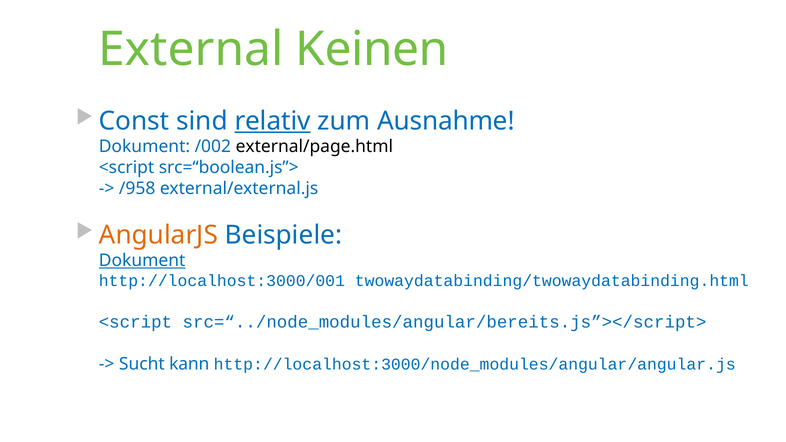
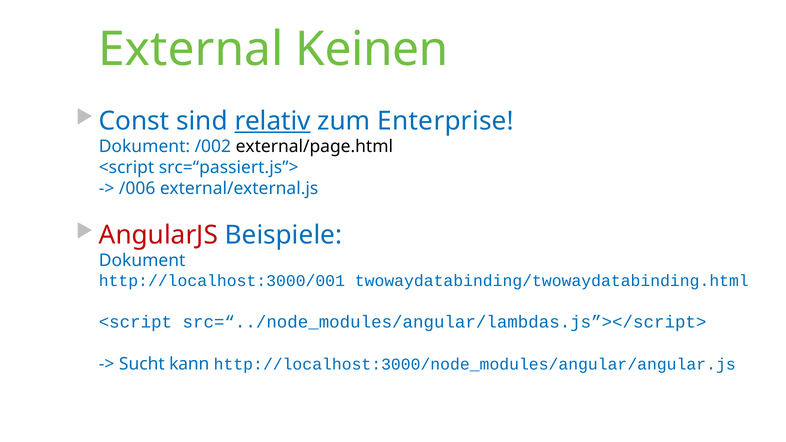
Ausnahme: Ausnahme -> Enterprise (446, 121)
src=“boolean.js”>: src=“boolean.js”> -> src=“passiert.js”> (229, 168)
/958: /958 -> /006 (137, 189)
AngularJS colour: orange -> red (158, 235)
Dokument underline: present -> none (142, 261)
src=“../node_modules/angular/bereits.js”></script>: src=“../node_modules/angular/bereits.js”></script> -> src=“../node_modules/angular/lambdas.js”></script> (444, 322)
